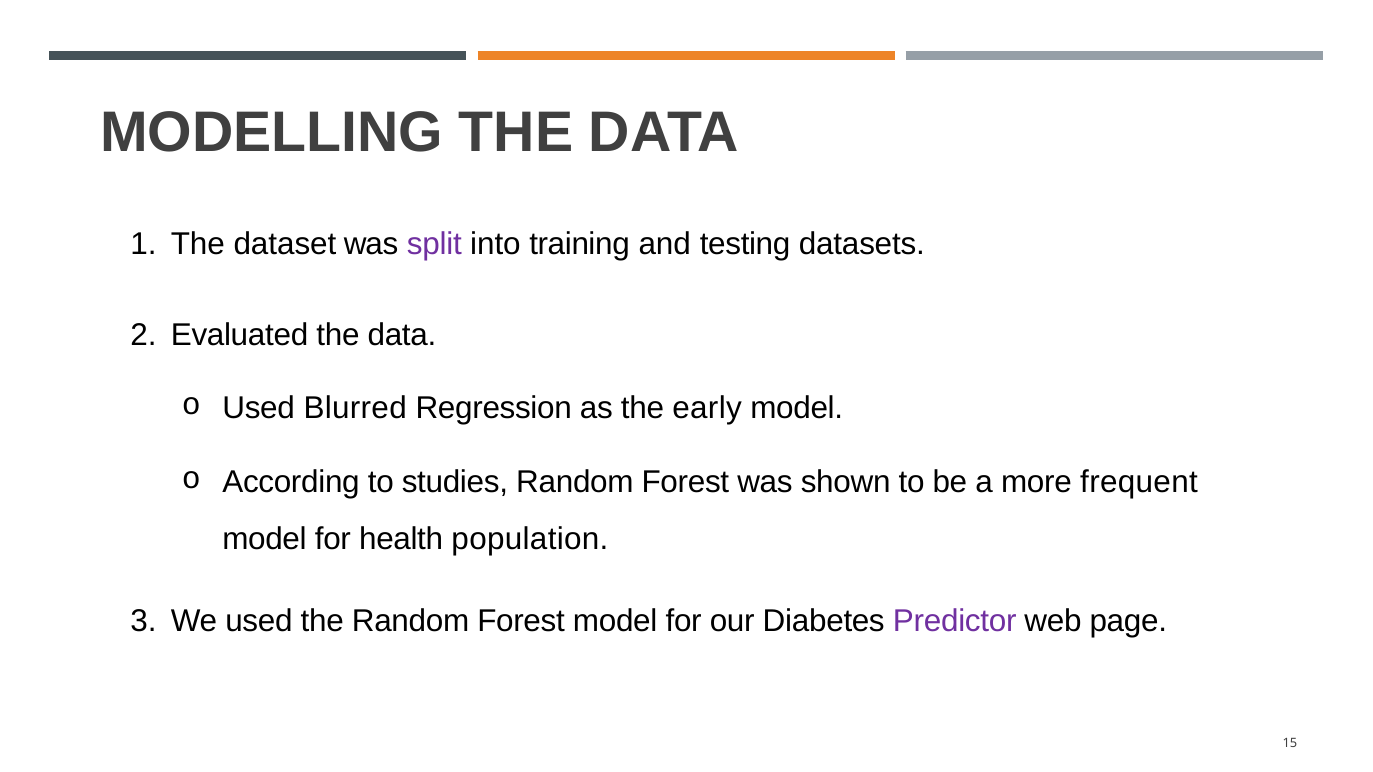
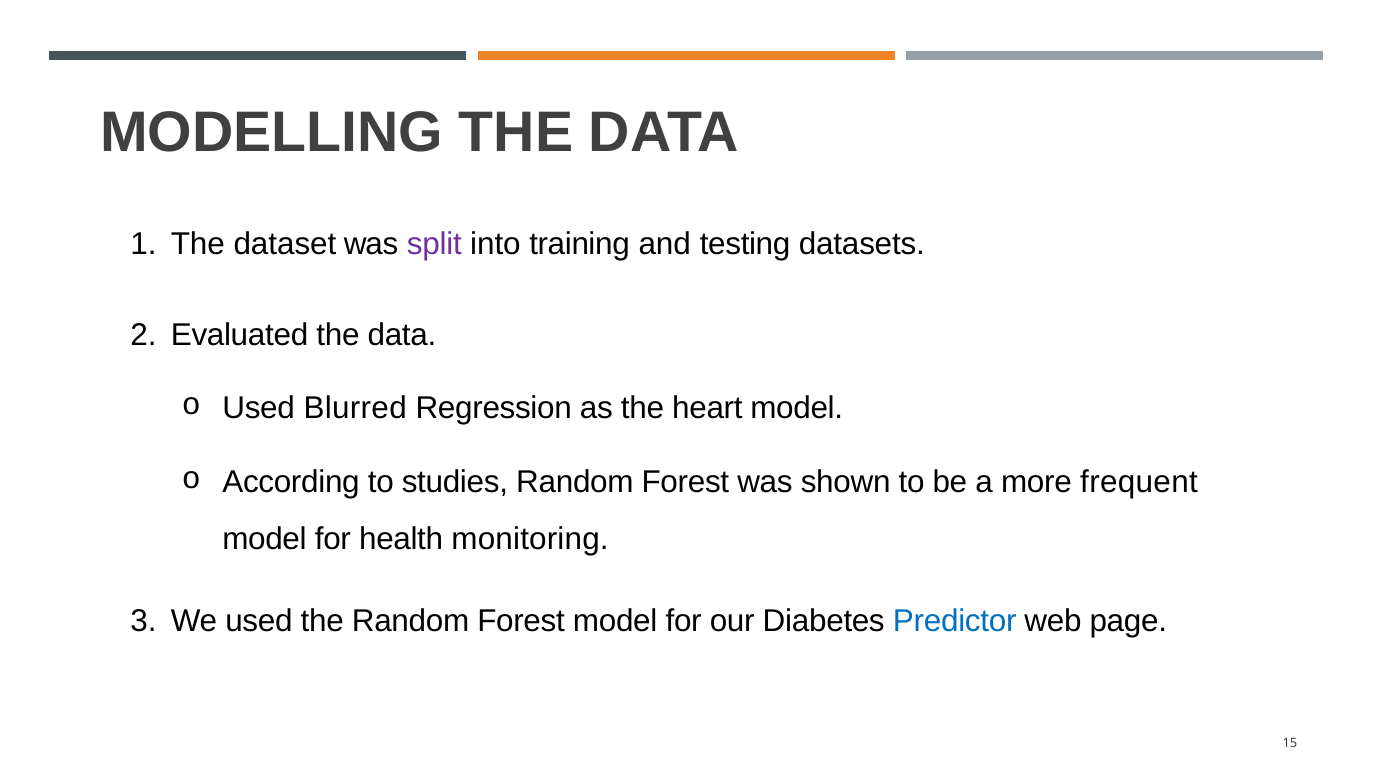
early: early -> heart (707, 409)
population: population -> monitoring (530, 539)
Predictor colour: purple -> blue (955, 621)
